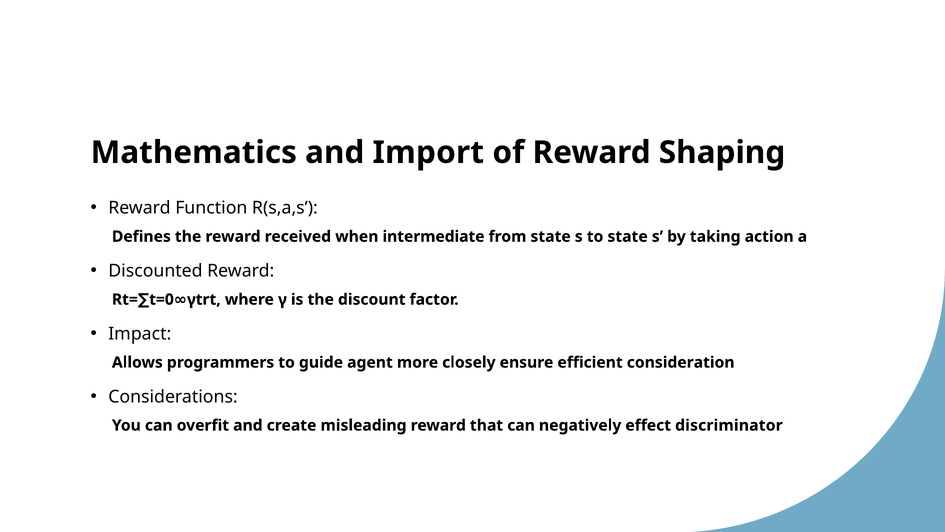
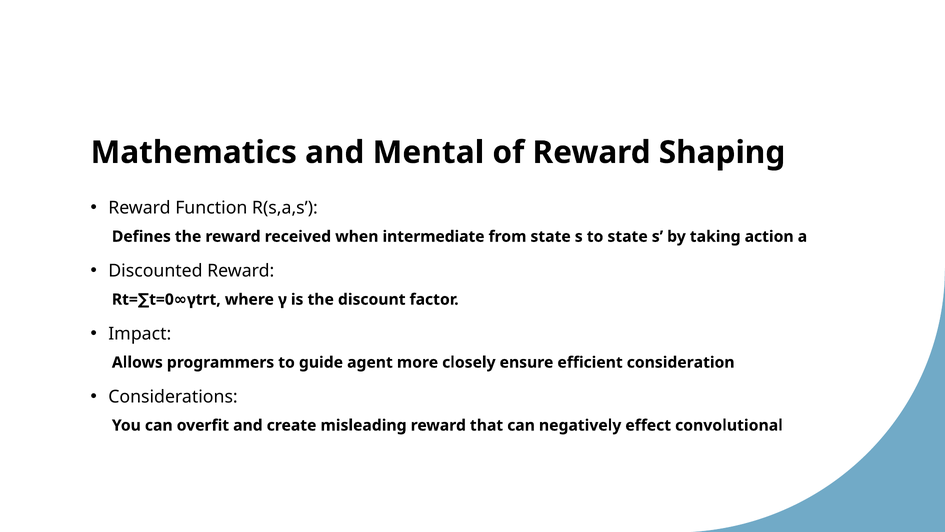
Import: Import -> Mental (428, 152)
discriminator: discriminator -> convolutional (729, 425)
